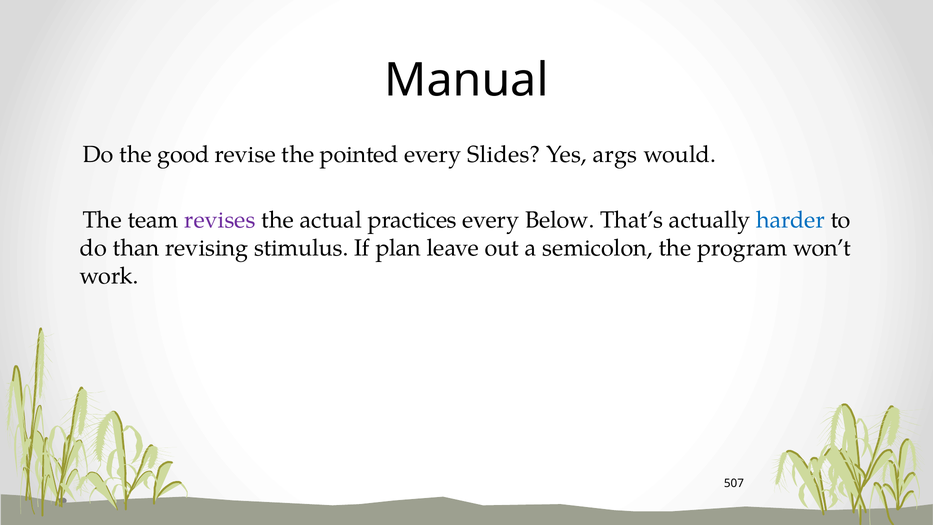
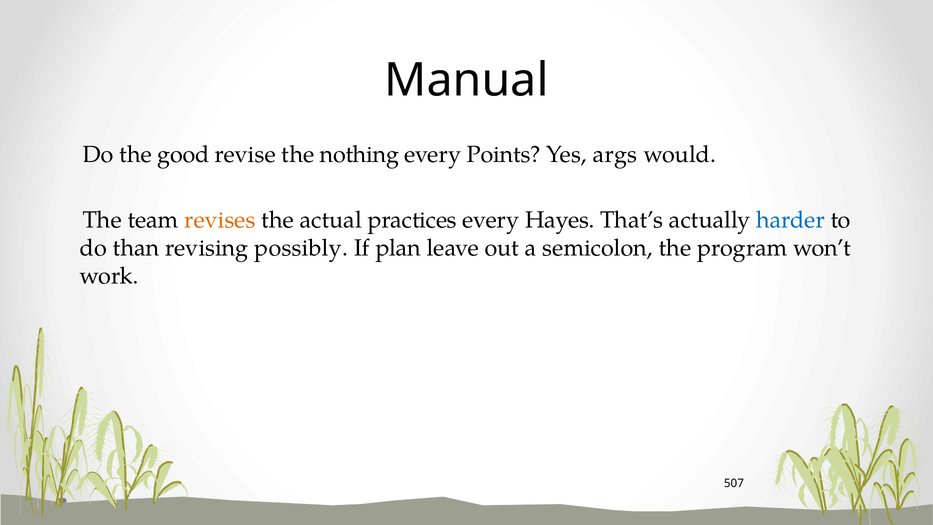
pointed: pointed -> nothing (359, 154)
Slides: Slides -> Points (504, 154)
revises colour: purple -> orange (220, 220)
Below: Below -> Hayes (560, 220)
stimulus: stimulus -> possibly (301, 248)
